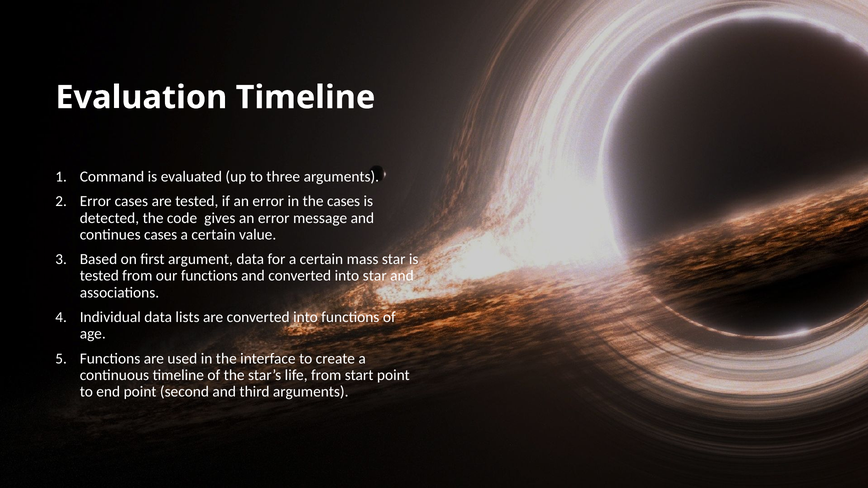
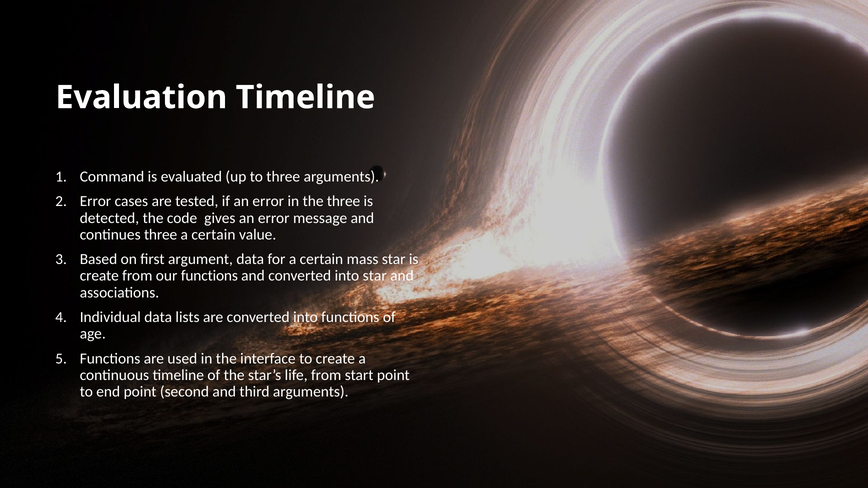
the cases: cases -> three (344, 202)
continues cases: cases -> three (161, 235)
tested: tested -> create (99, 276)
